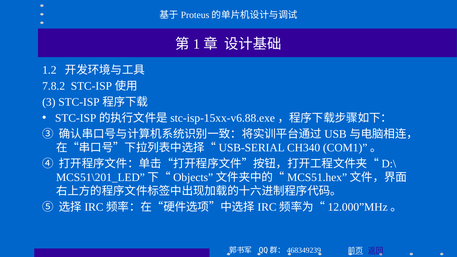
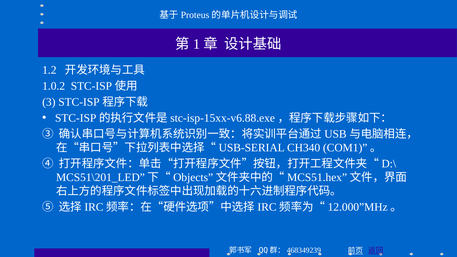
7.8.2: 7.8.2 -> 1.0.2 (54, 86)
